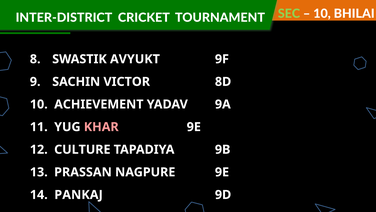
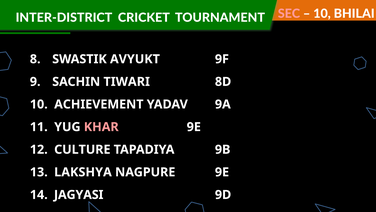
SEC colour: light green -> pink (289, 14)
VICTOR: VICTOR -> TIWARI (127, 82)
PRASSAN: PRASSAN -> LAKSHYA (83, 172)
PANKAJ: PANKAJ -> JAGYASI (79, 194)
